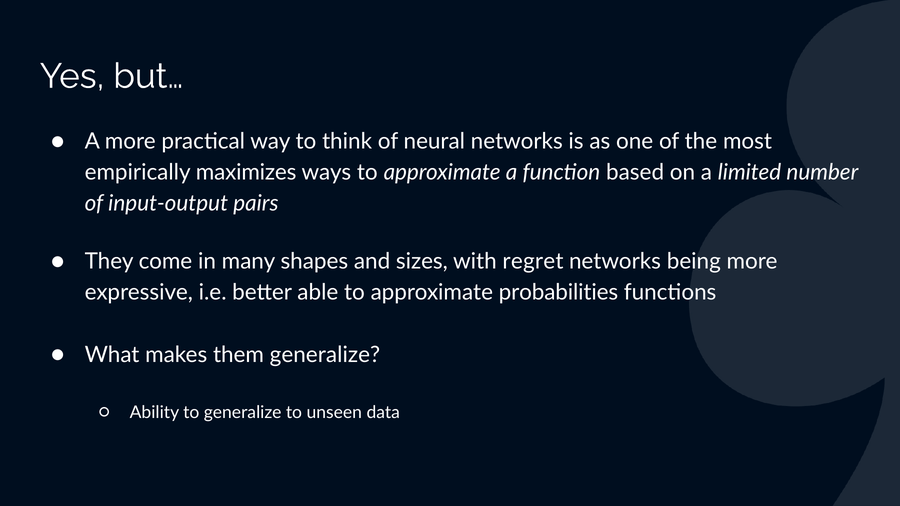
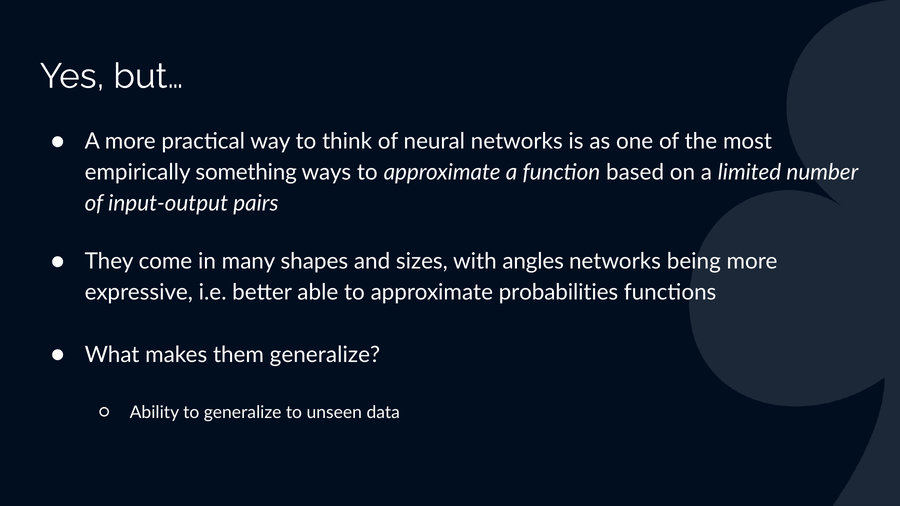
maximizes: maximizes -> something (246, 173)
regret: regret -> angles (533, 262)
